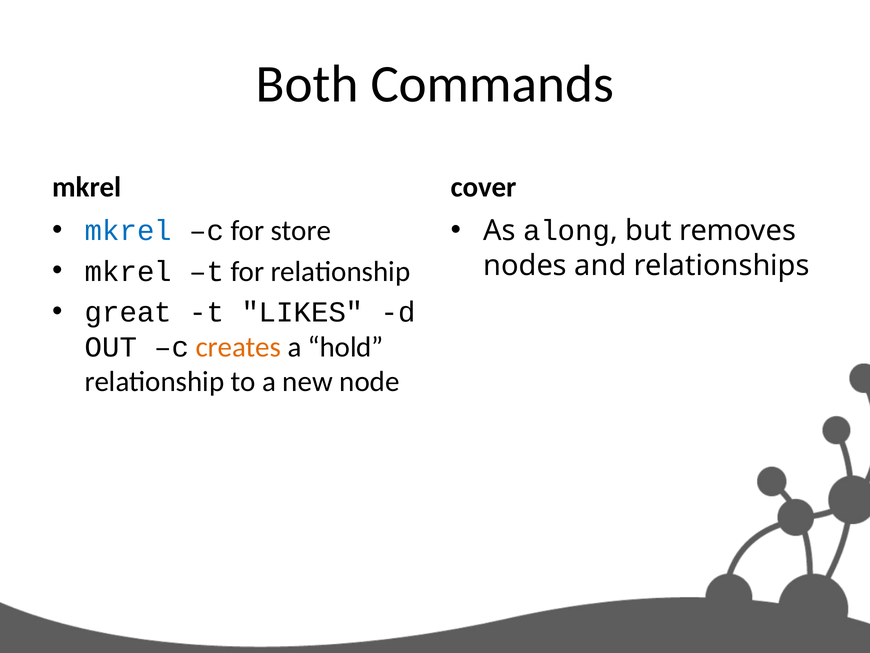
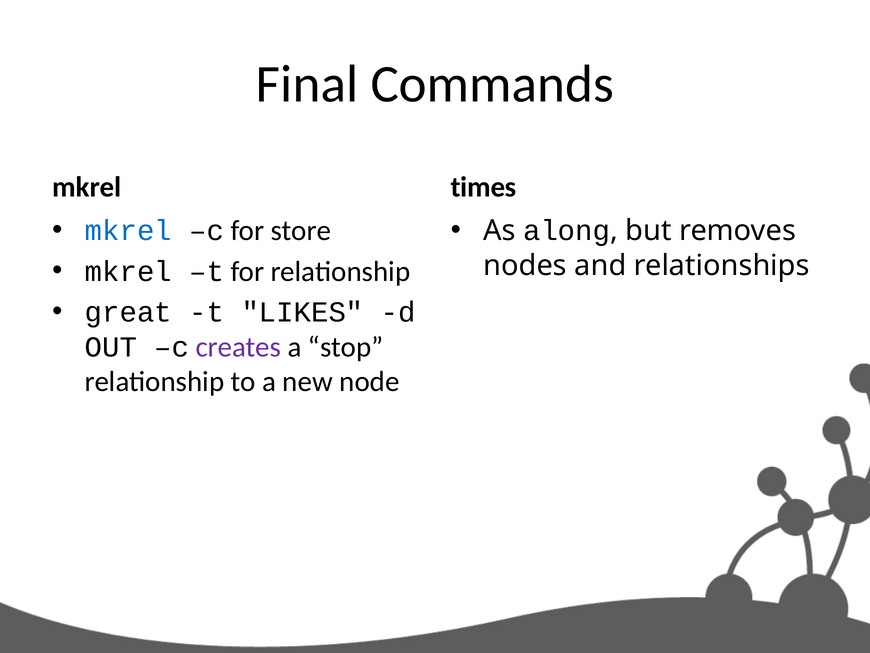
Both: Both -> Final (307, 84)
cover: cover -> times (484, 187)
creates colour: orange -> purple (238, 347)
hold: hold -> stop (346, 347)
